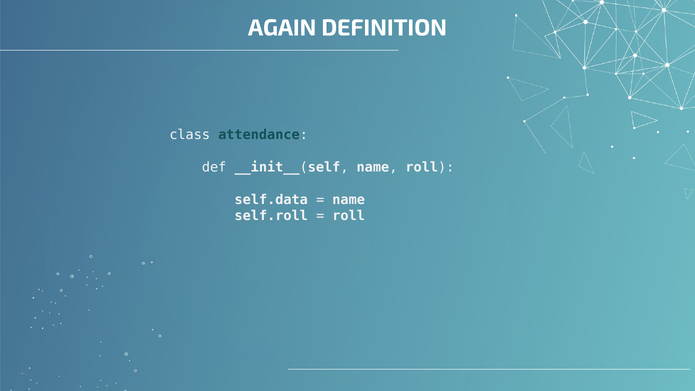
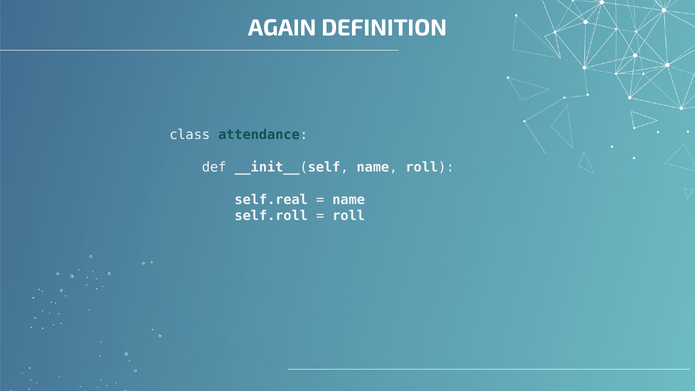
self.data: self.data -> self.real (271, 200)
